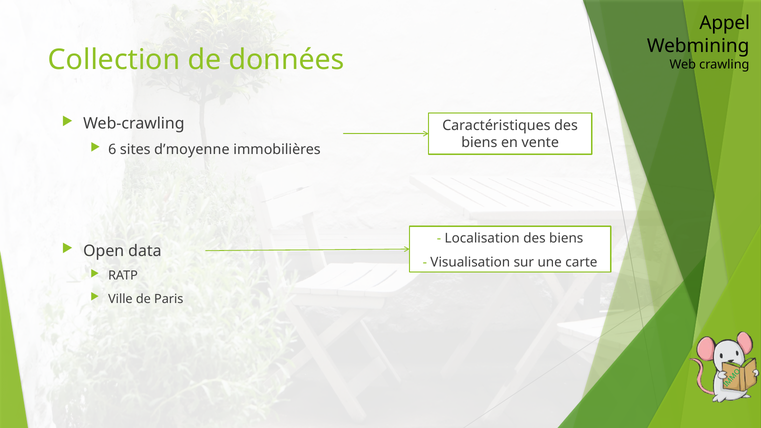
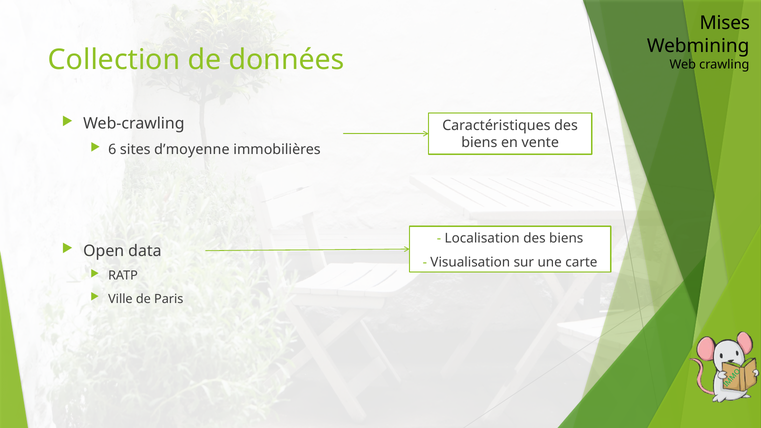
Appel: Appel -> Mises (725, 23)
